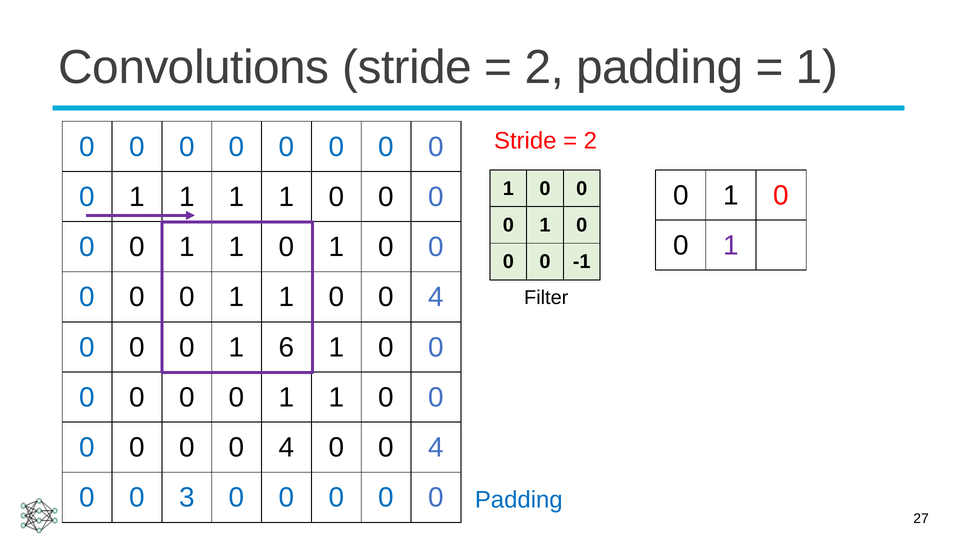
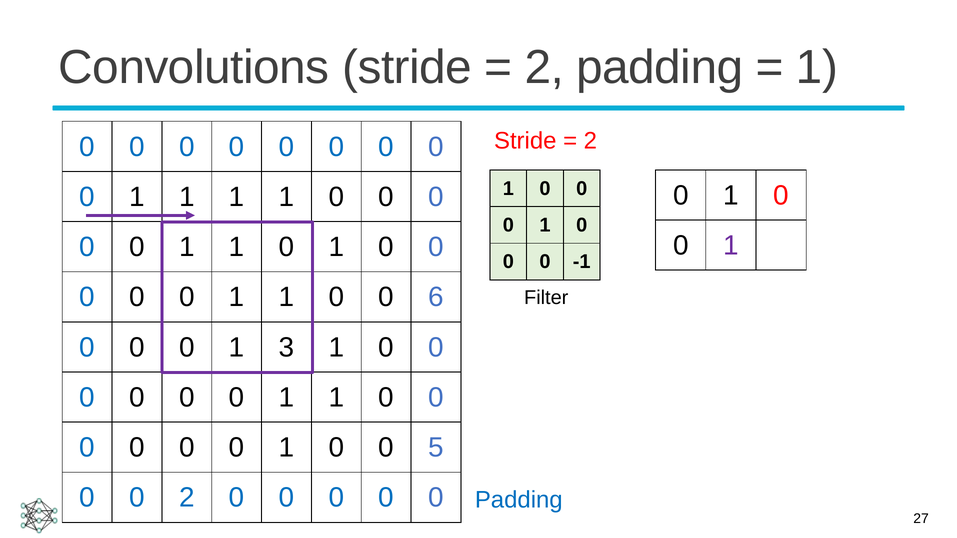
1 0 0 4: 4 -> 6 (436, 297)
6: 6 -> 3 (287, 348)
4: 4 -> 1 (287, 448)
4: 4 -> 5 (436, 448)
0 3: 3 -> 2 (187, 498)
